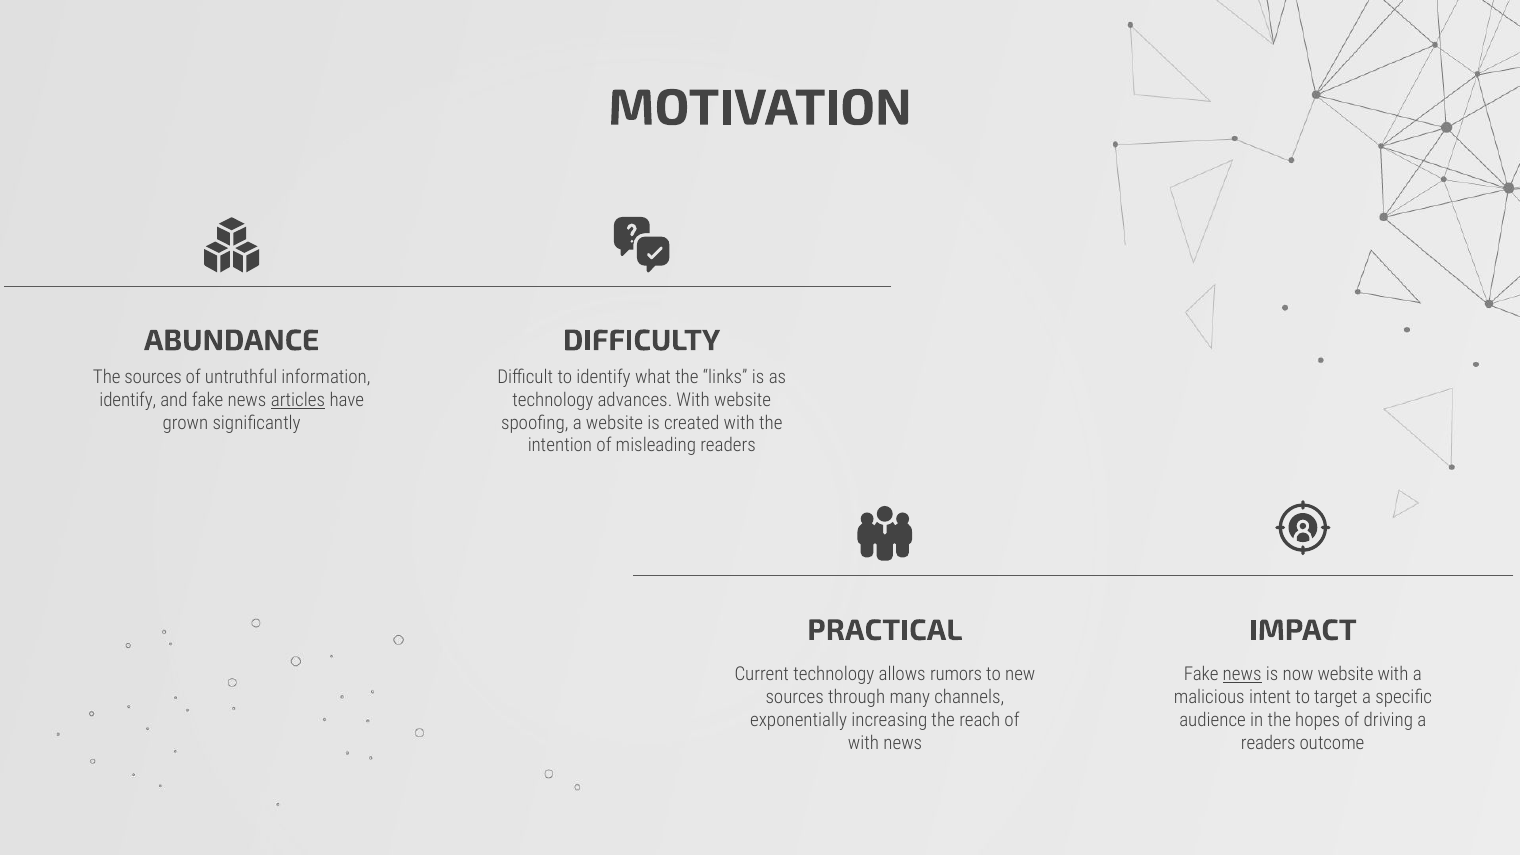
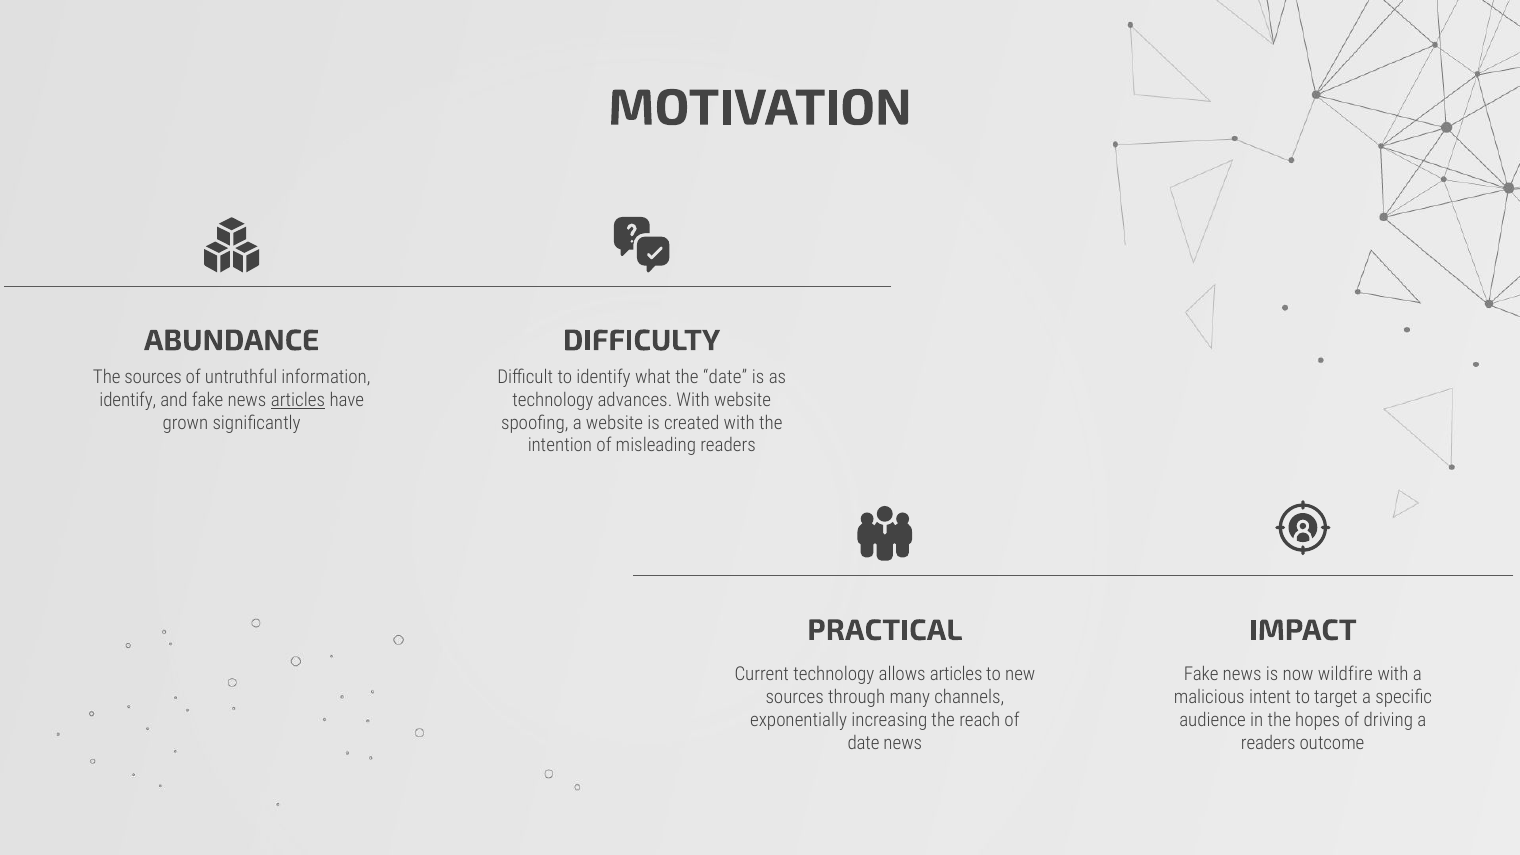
the links: links -> date (725, 377)
allows rumors: rumors -> articles (956, 675)
news underline: present -> none (1242, 675)
now website: website -> wildfire (1345, 675)
with: with -> date (864, 743)
